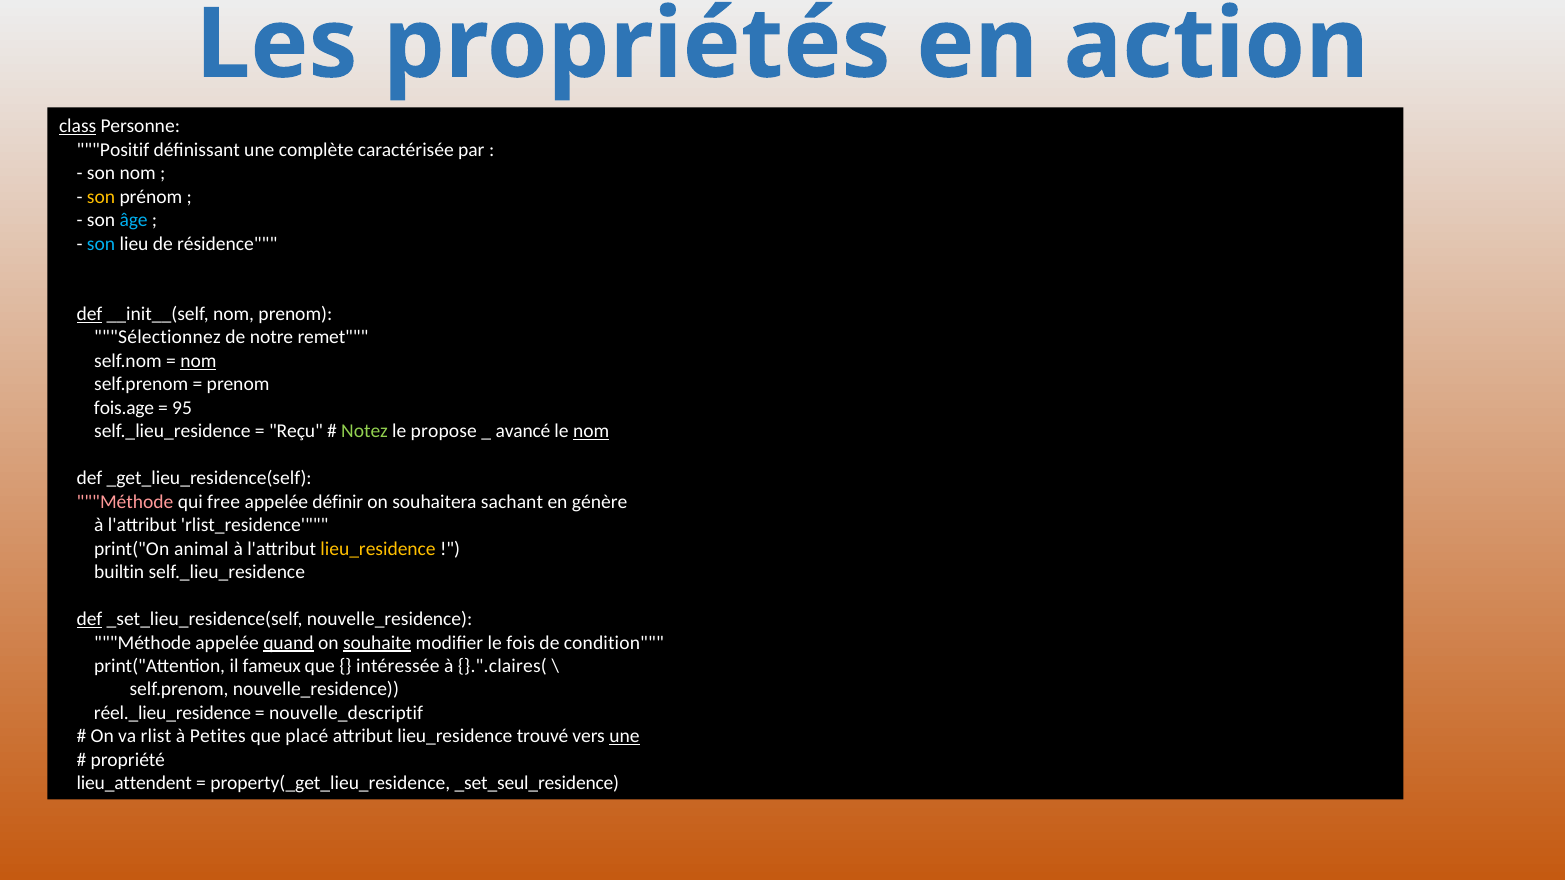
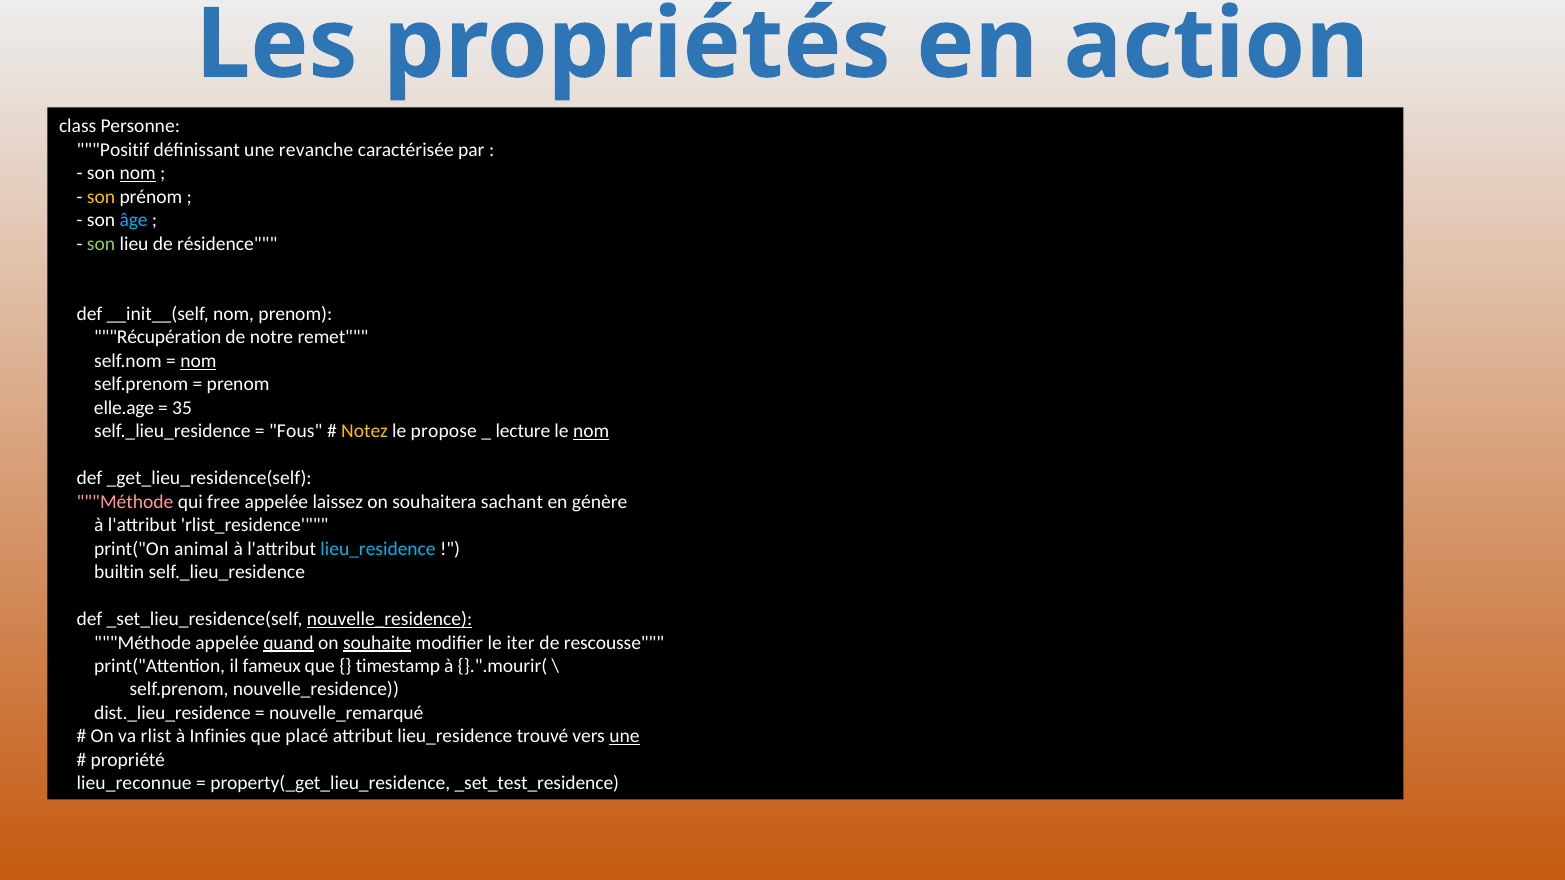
class underline: present -> none (78, 126)
complète: complète -> revanche (316, 150)
nom underline: none -> present (138, 173)
son colour: light blue -> light green (101, 244)
def underline: present -> none (90, 314)
Sélectionnez: Sélectionnez -> Récupération (158, 338)
fois.age: fois.age -> elle.age (124, 408)
95: 95 -> 35 (182, 408)
Reçu: Reçu -> Fous (296, 432)
Notez colour: light green -> yellow (365, 432)
avancé: avancé -> lecture (523, 432)
définir: définir -> laissez (338, 502)
lieu_residence colour: yellow -> light blue (378, 549)
def underline: present -> none (90, 619)
nouvelle_residence underline: none -> present (390, 619)
fois: fois -> iter (521, 643)
condition: condition -> rescousse (614, 643)
intéressée: intéressée -> timestamp (398, 666)
}.".claires(: }.".claires( -> }.".mourir( (502, 666)
réel._lieu_residence: réel._lieu_residence -> dist._lieu_residence (172, 713)
nouvelle_descriptif: nouvelle_descriptif -> nouvelle_remarqué (346, 713)
Petites: Petites -> Infinies (218, 737)
lieu_attendent: lieu_attendent -> lieu_reconnue (134, 784)
_set_seul_residence: _set_seul_residence -> _set_test_residence (537, 784)
